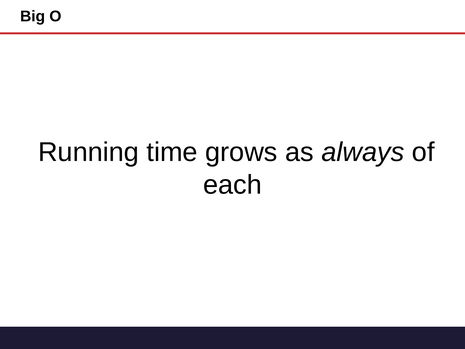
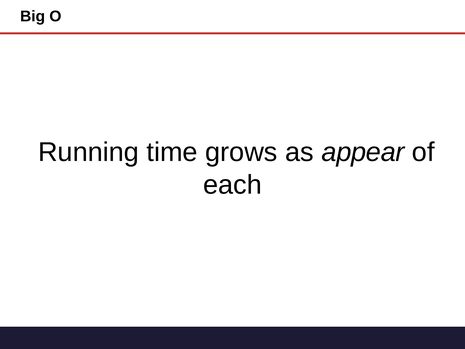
always: always -> appear (363, 152)
